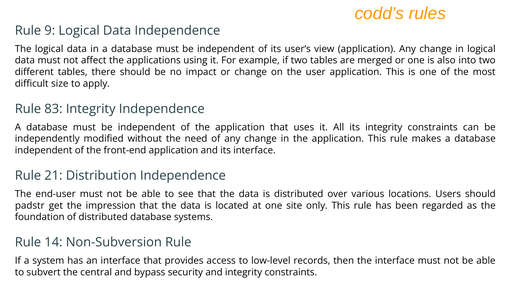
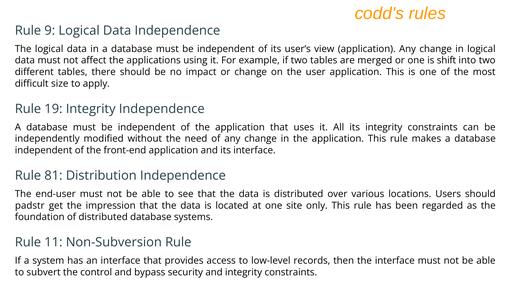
also: also -> shift (446, 60)
83: 83 -> 19 (53, 109)
21: 21 -> 81 (53, 176)
14: 14 -> 11 (53, 243)
central: central -> control (96, 272)
